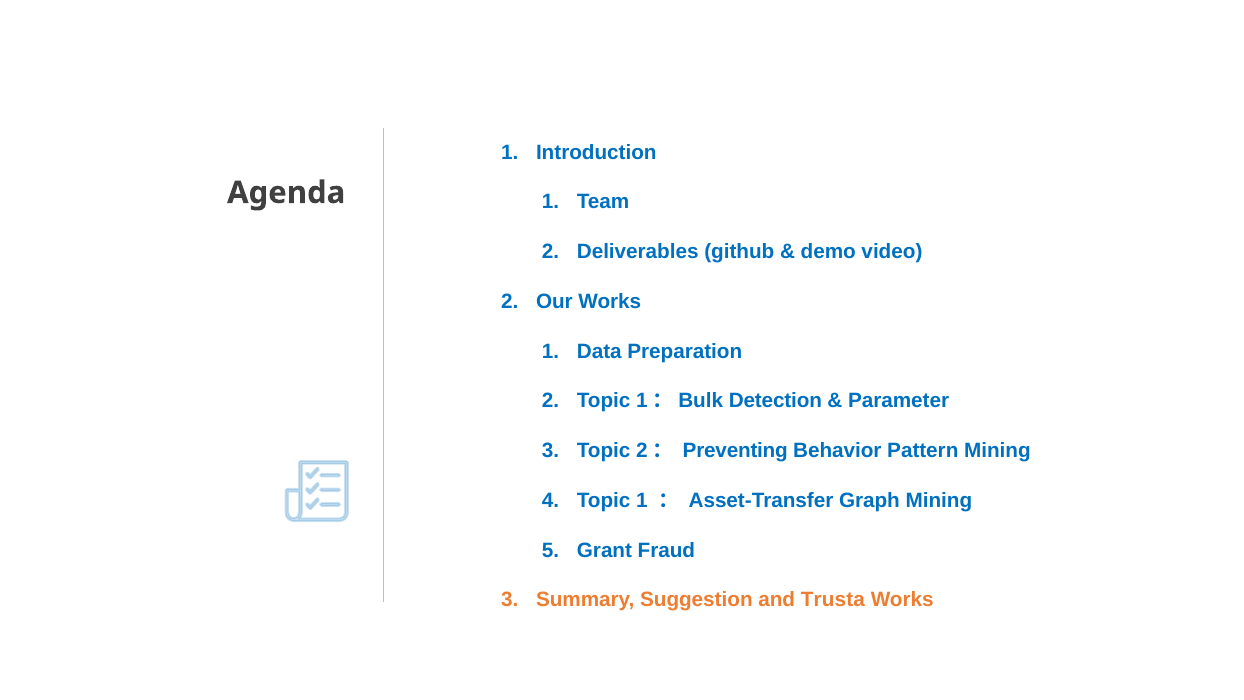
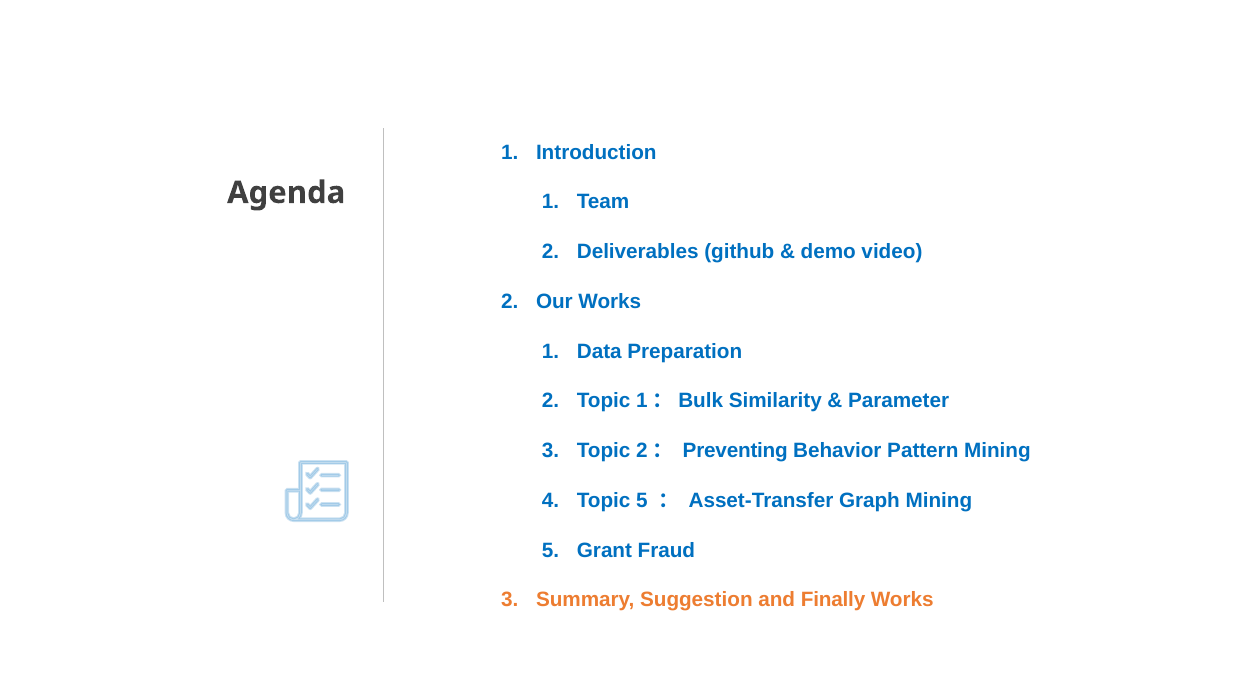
Detection: Detection -> Similarity (775, 401)
Topic 1: 1 -> 5 (642, 500)
Trusta: Trusta -> Finally (833, 600)
